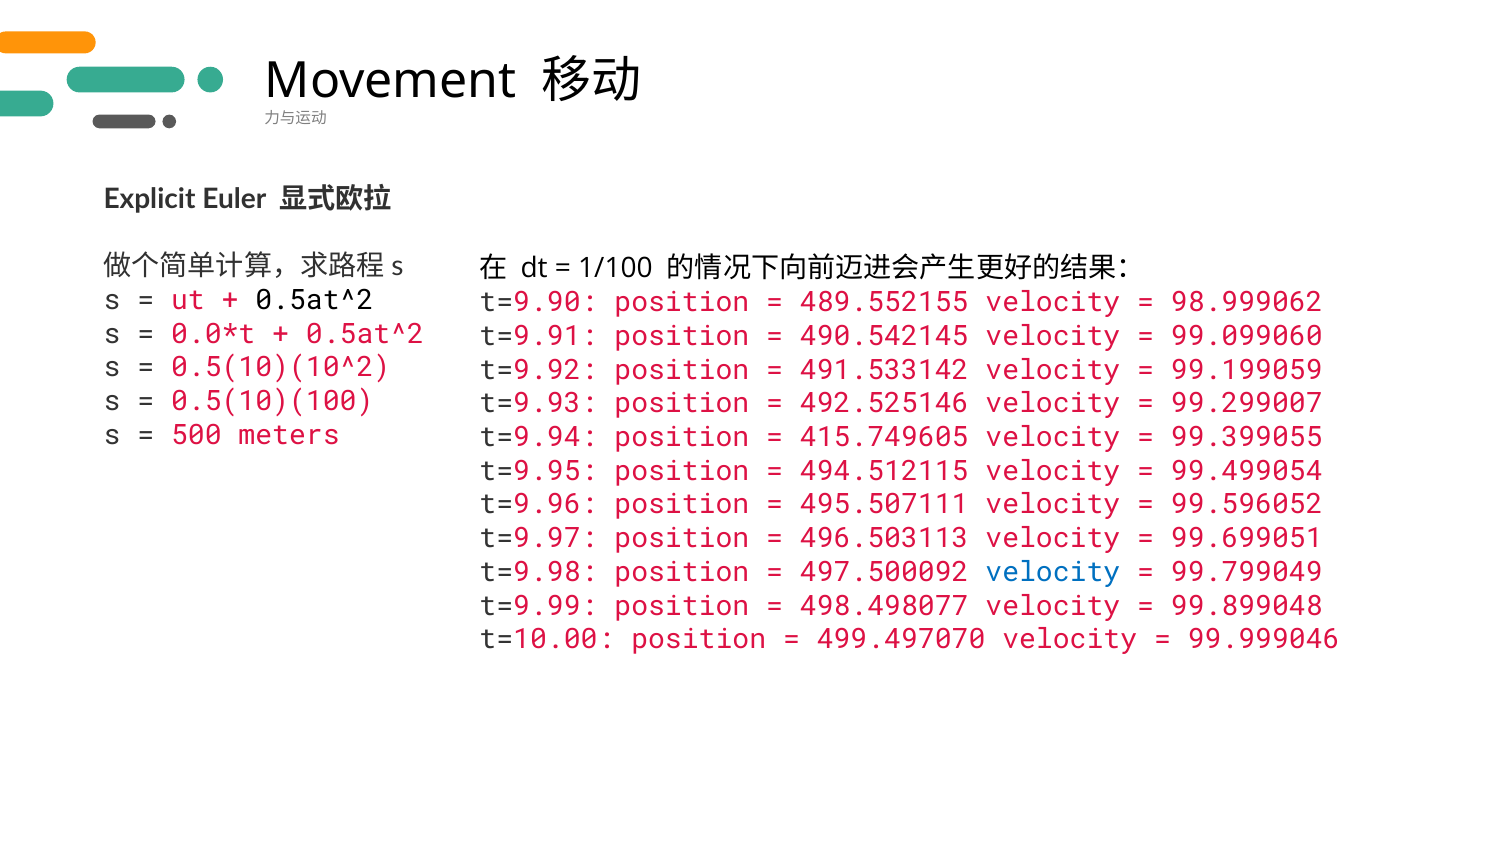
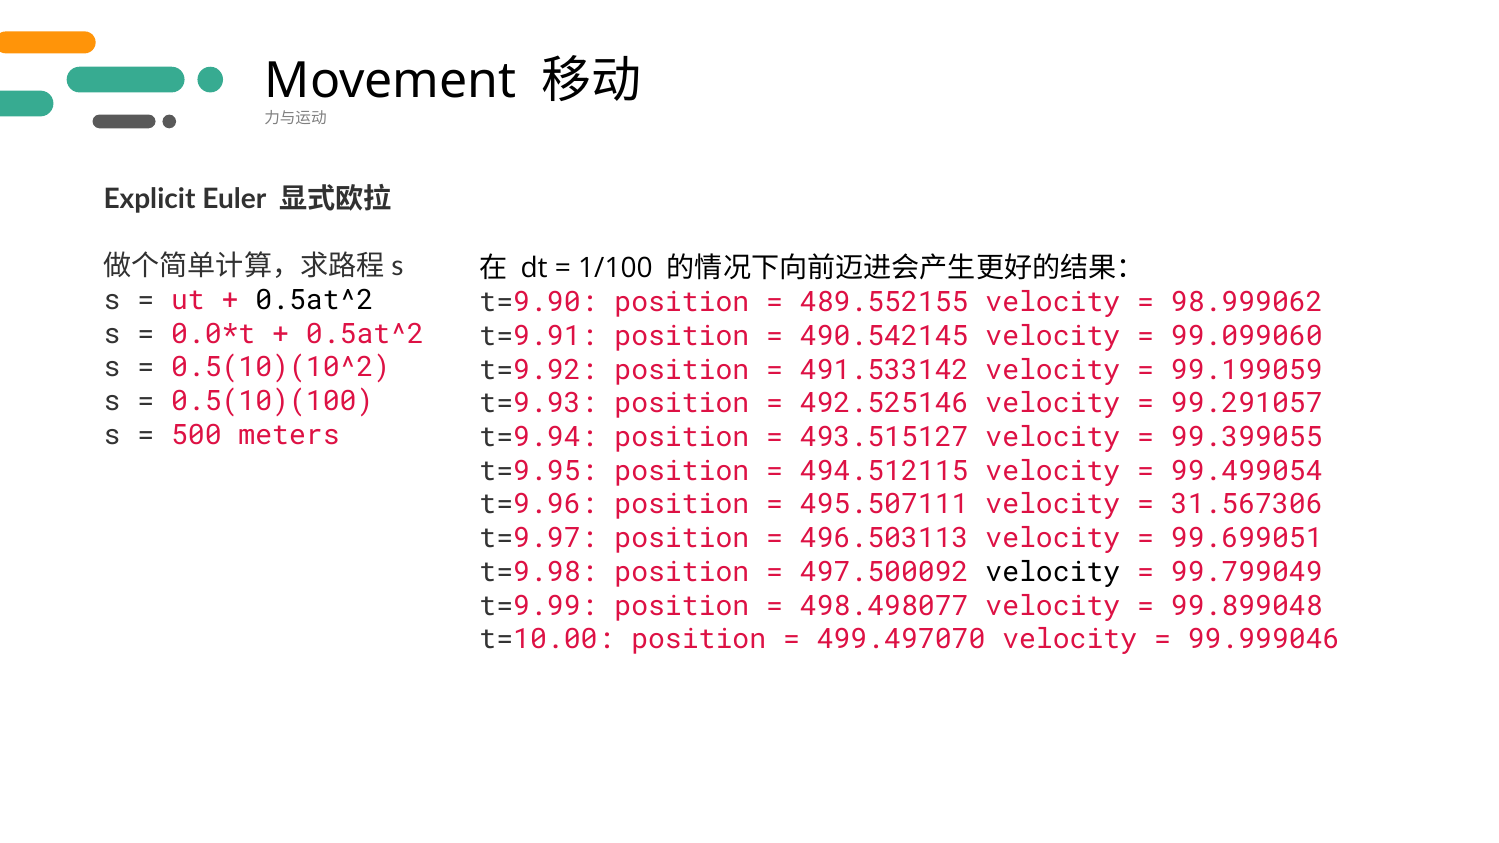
99.299007: 99.299007 -> 99.291057 (1247, 404)
415.749605: 415.749605 -> 493.515127 (884, 437)
99.596052: 99.596052 -> 31.567306 (1247, 505)
velocity colour: blue -> black (1053, 572)
